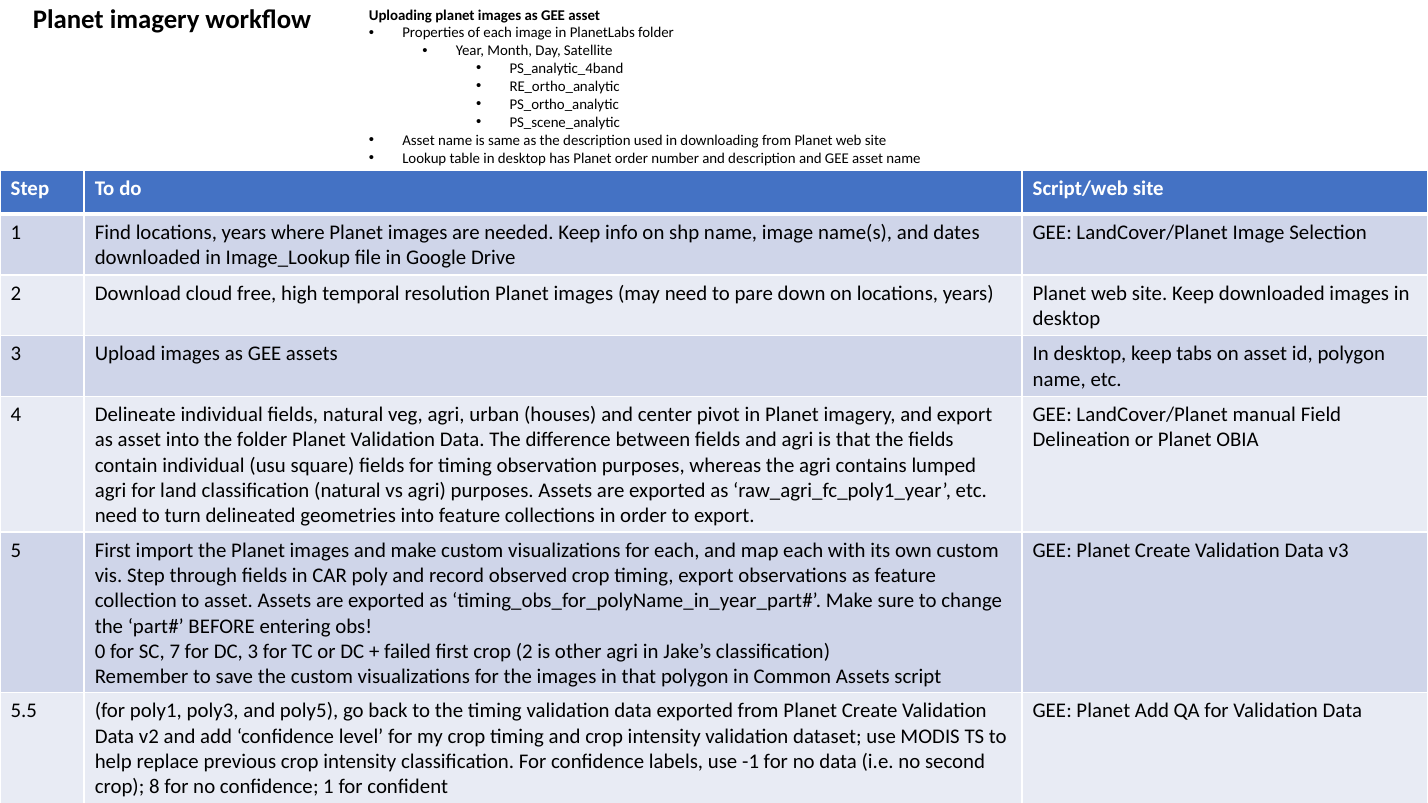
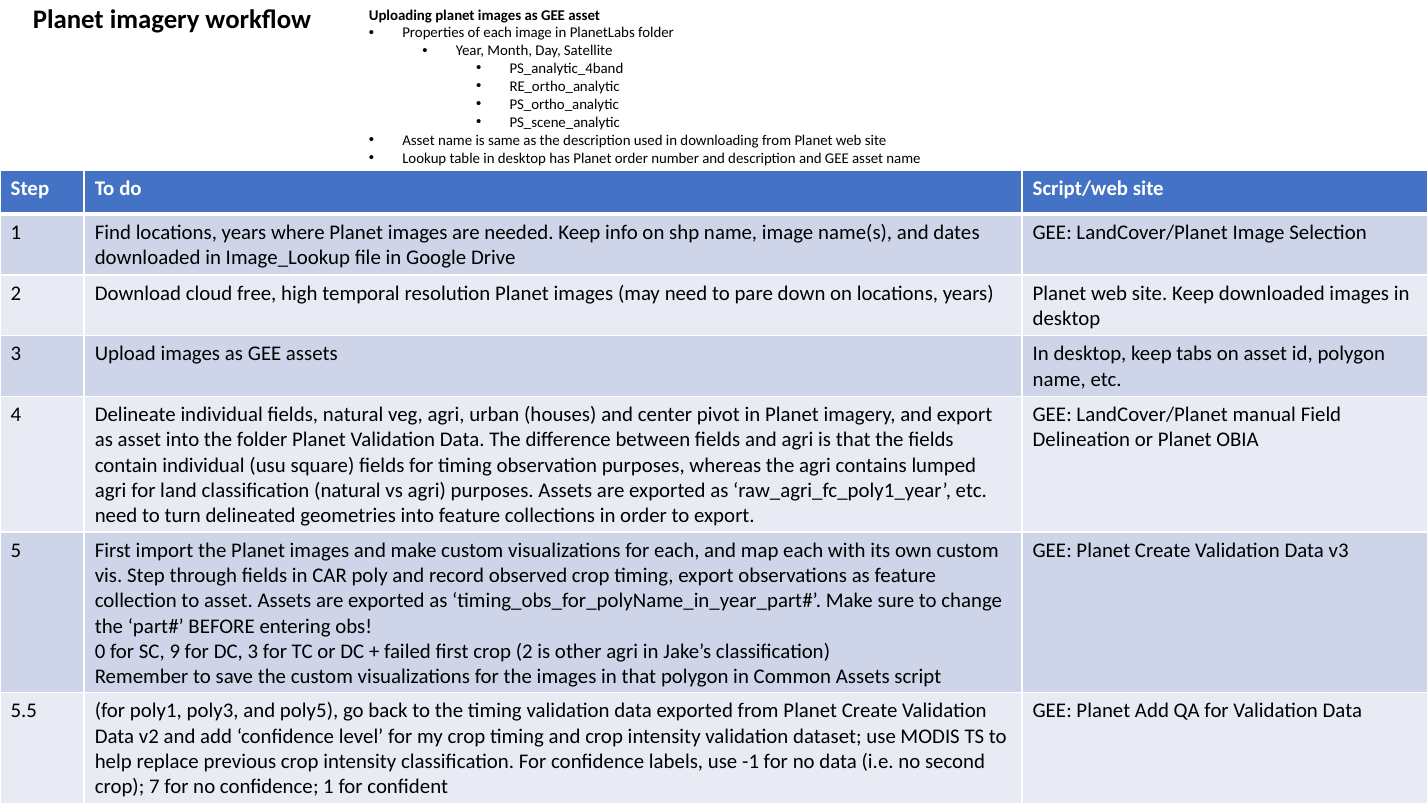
7: 7 -> 9 (175, 652)
8: 8 -> 7 (154, 787)
